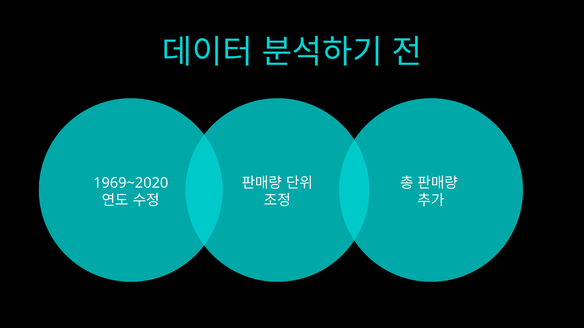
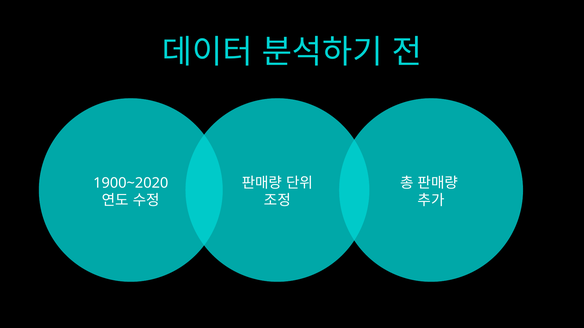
1969~2020: 1969~2020 -> 1900~2020 (131, 183)
